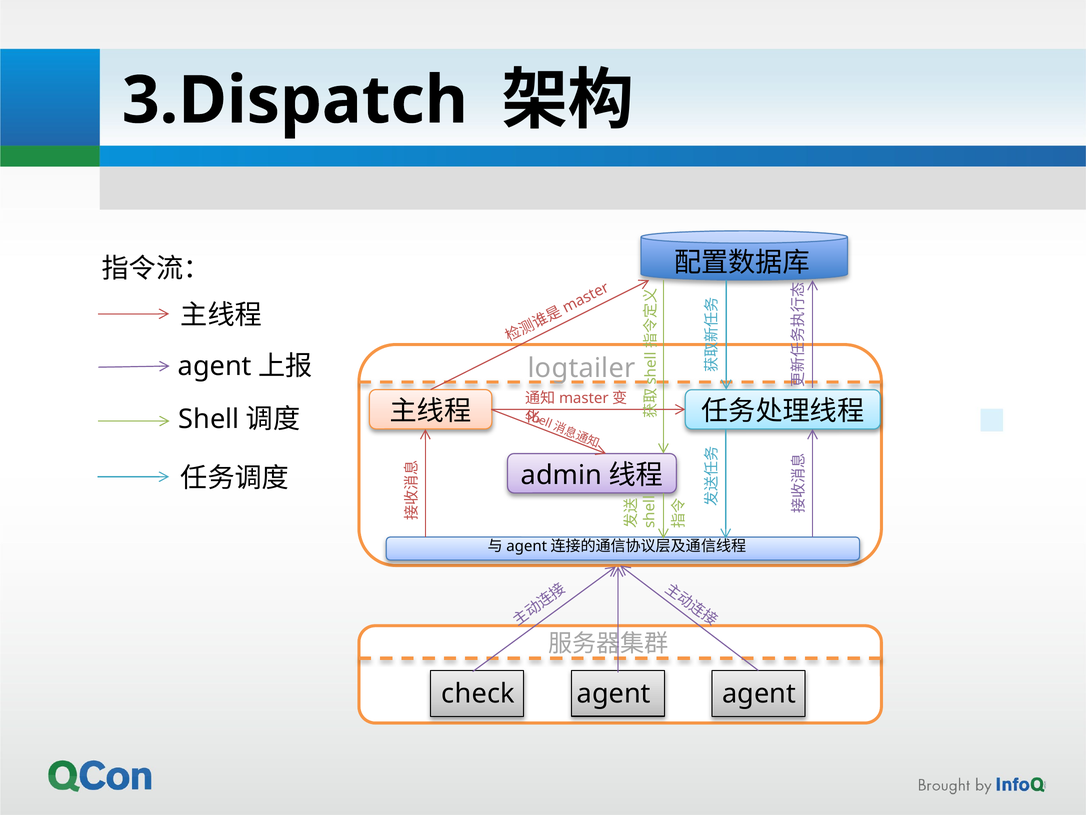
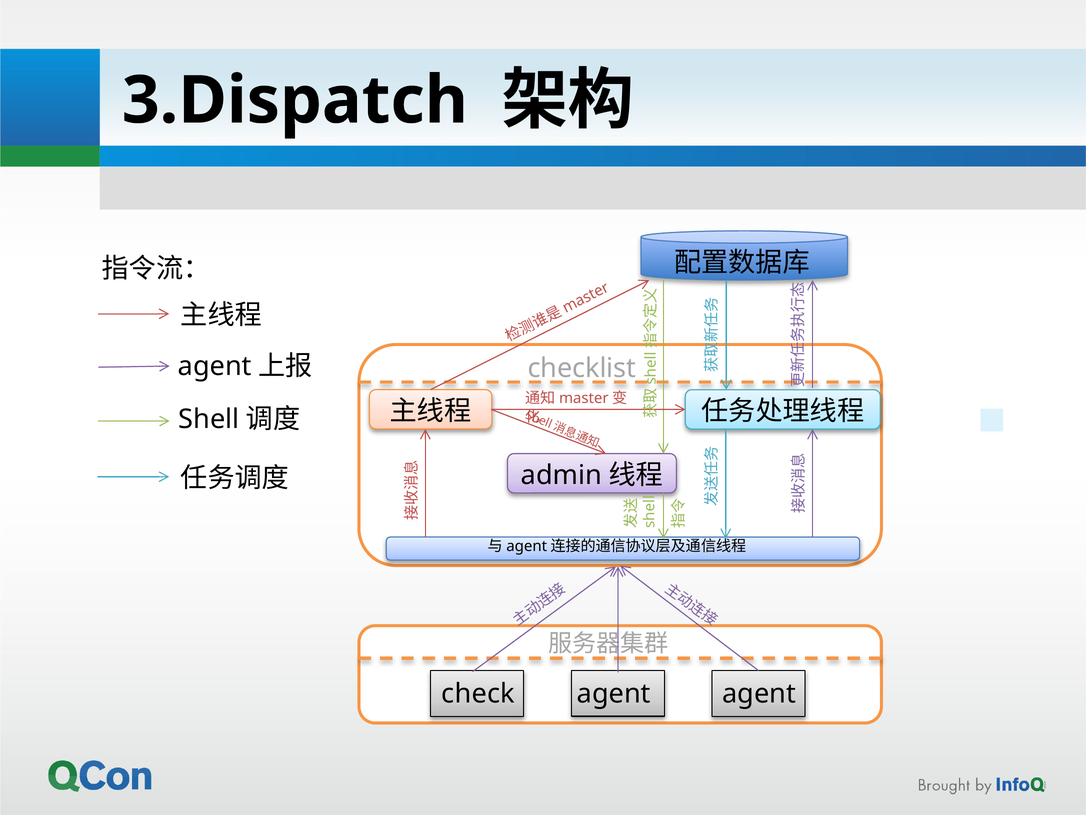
logtailer: logtailer -> checklist (582, 368)
